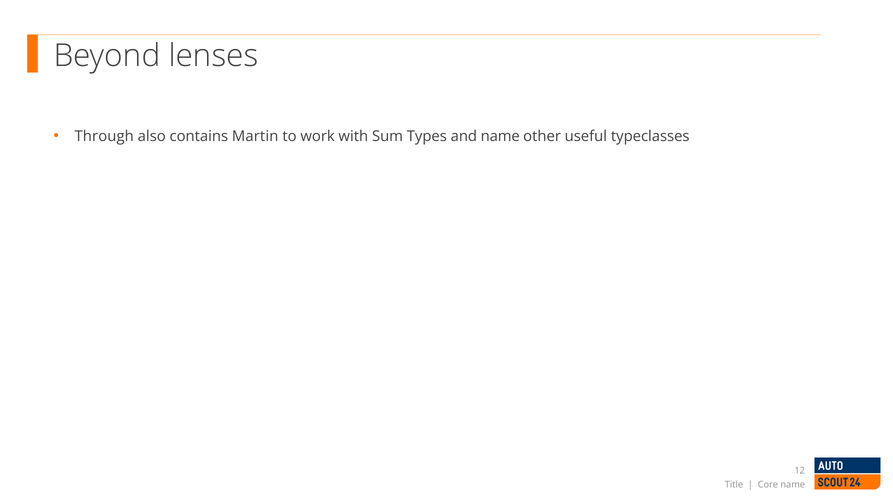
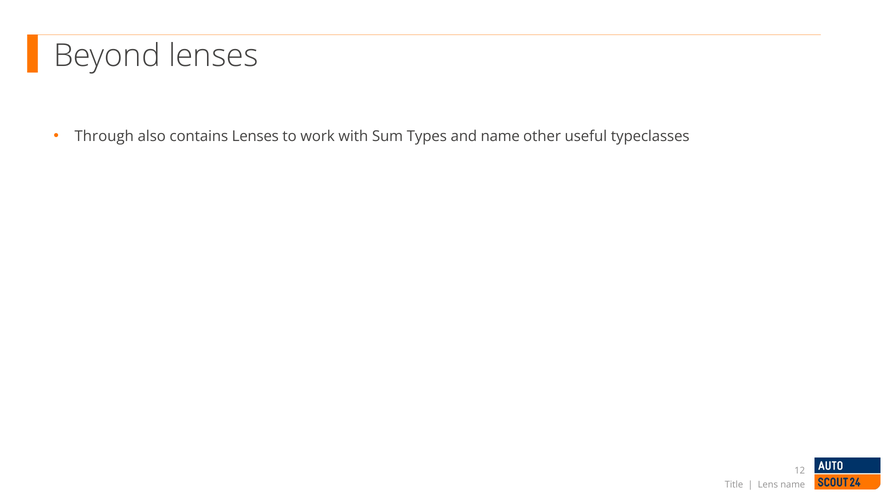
contains Martin: Martin -> Lenses (255, 136)
Core: Core -> Lens (768, 485)
